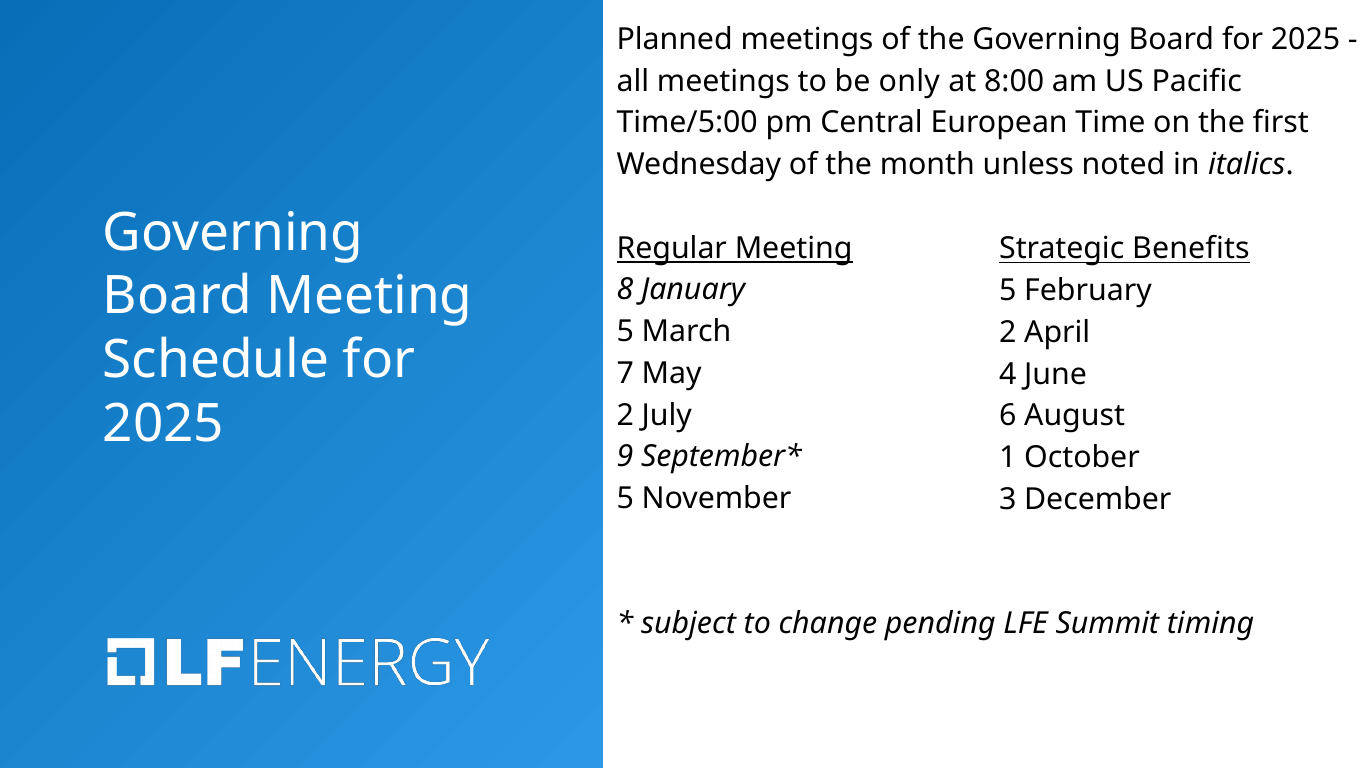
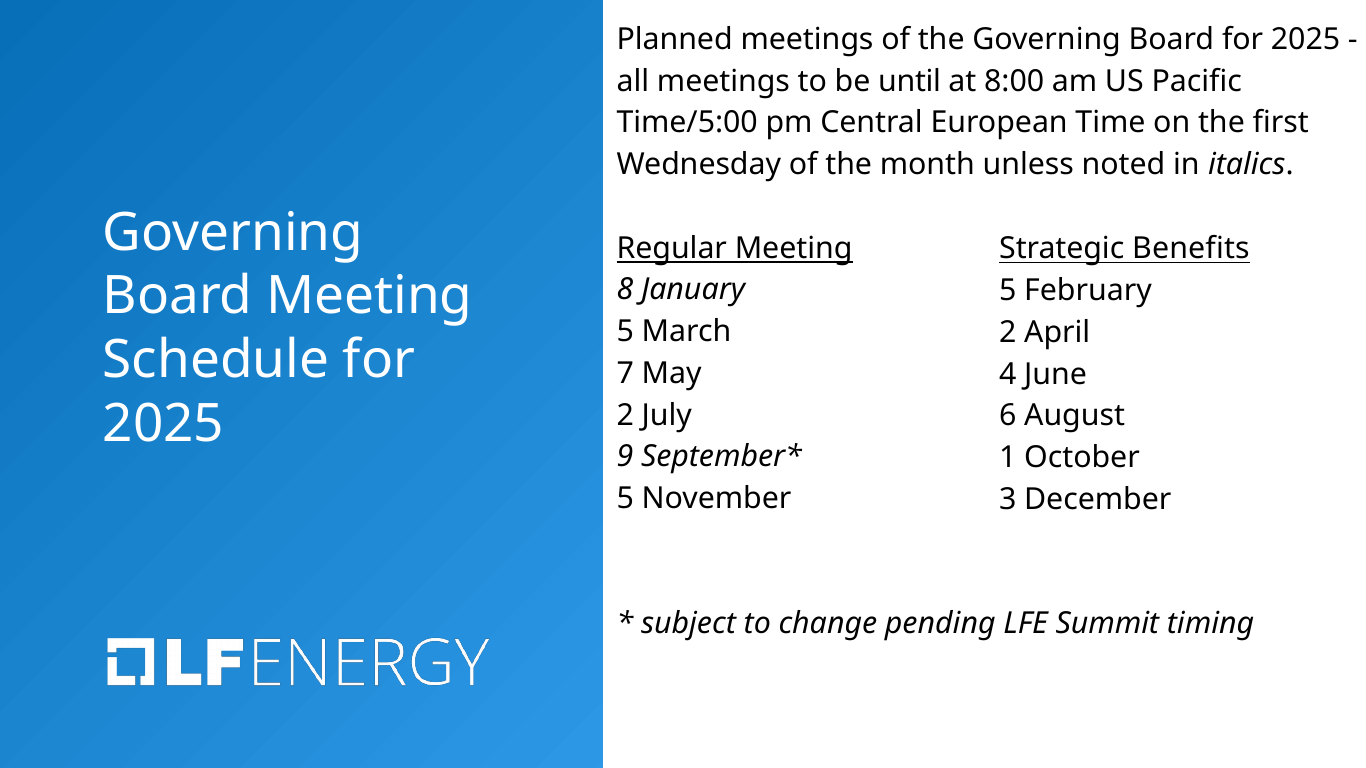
only: only -> until (910, 81)
